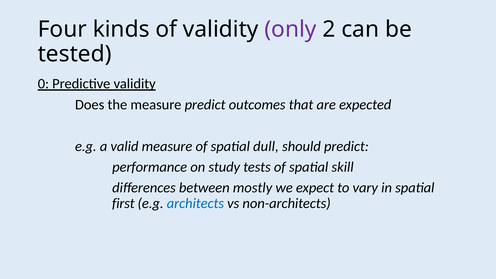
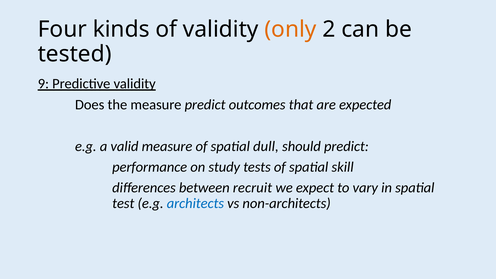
only colour: purple -> orange (291, 29)
0: 0 -> 9 (43, 84)
mostly: mostly -> recruit (253, 188)
first: first -> test (123, 203)
